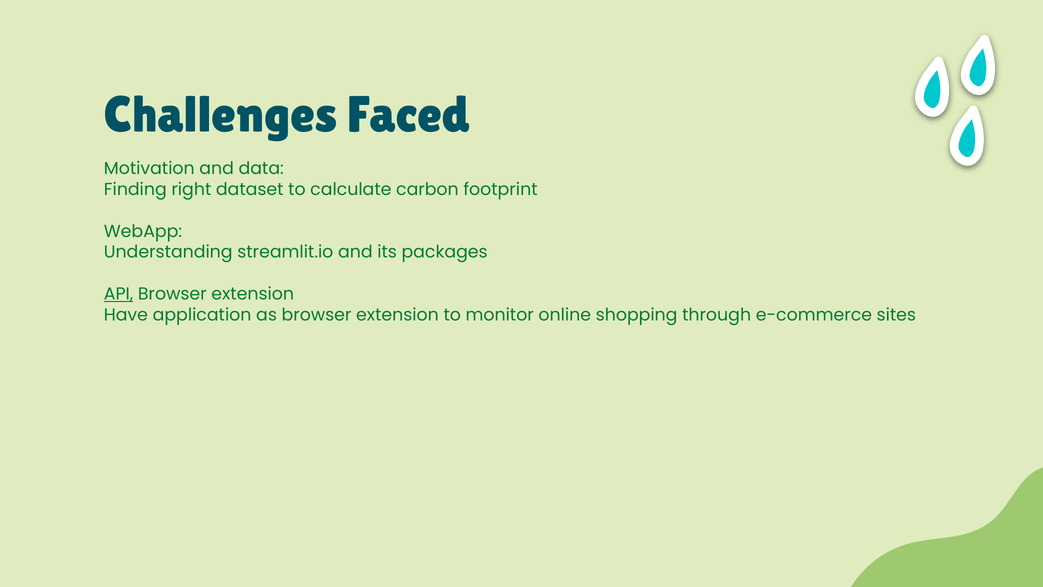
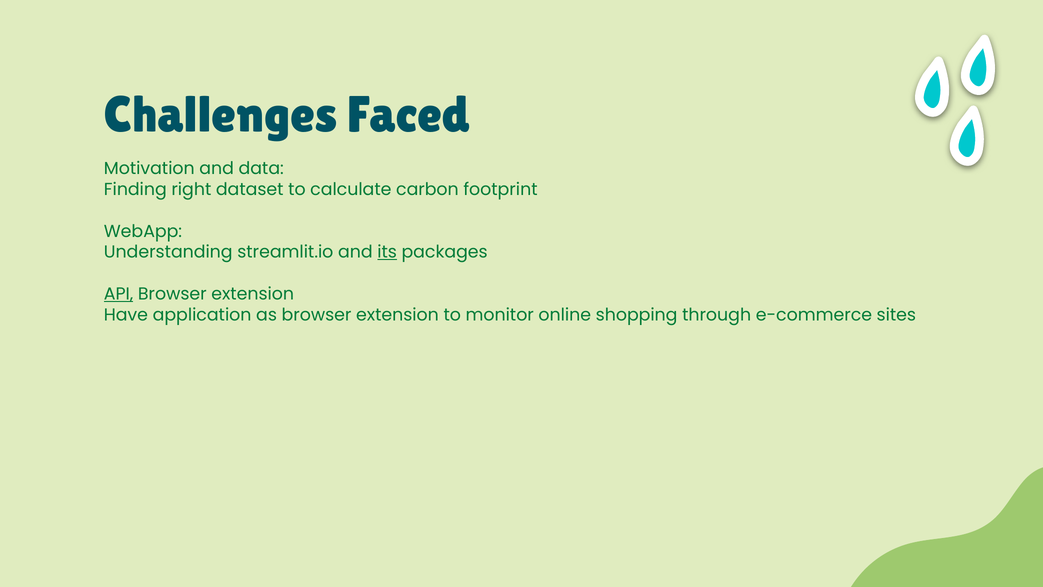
its underline: none -> present (387, 252)
